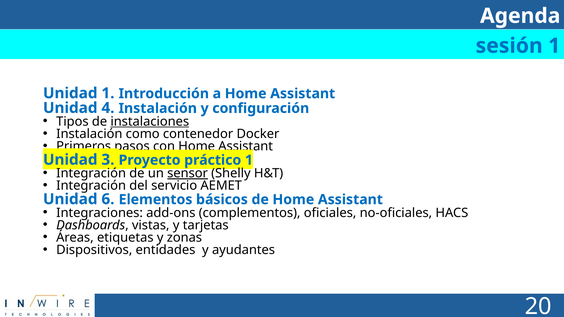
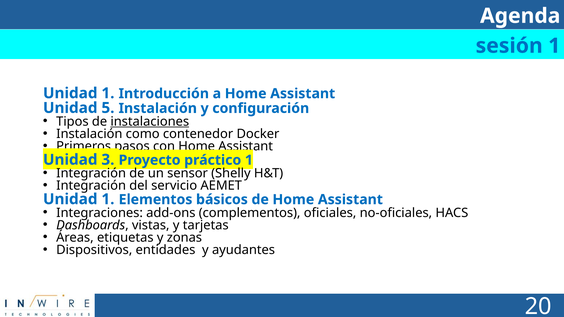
4: 4 -> 5 (108, 108)
sensor underline: present -> none (188, 173)
6: 6 -> 1 (108, 199)
